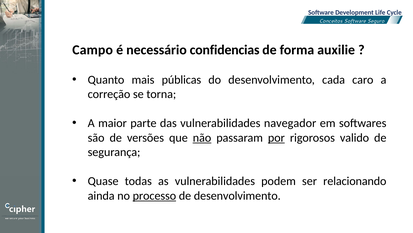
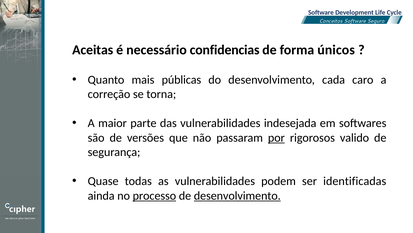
Campo: Campo -> Aceitas (93, 50)
auxilie: auxilie -> únicos (336, 50)
navegador: navegador -> indesejada (290, 123)
não underline: present -> none (202, 137)
relacionando: relacionando -> identificadas (355, 181)
desenvolvimento underline: none -> present (237, 195)
